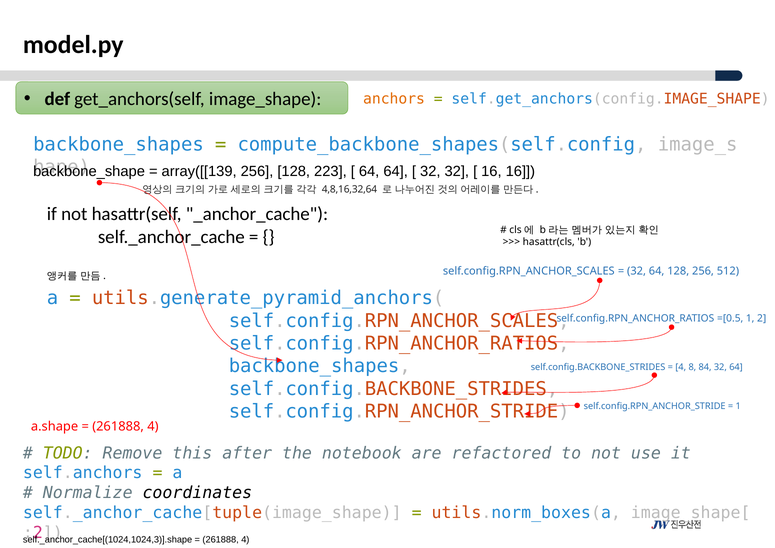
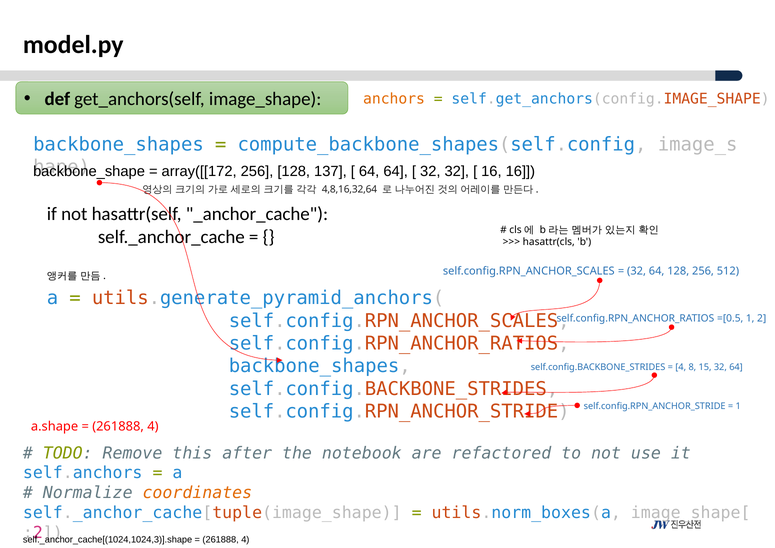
array([[139: array([[139 -> array([[172 (199, 171)
223: 223 -> 137 (330, 171)
84: 84 -> 15 (705, 367)
coordinates colour: black -> orange (197, 493)
